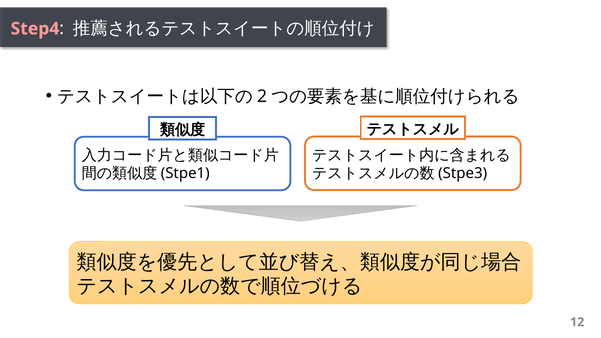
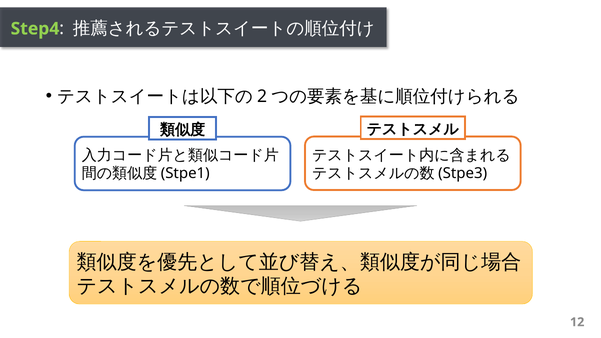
Step4 colour: pink -> light green (35, 29)
